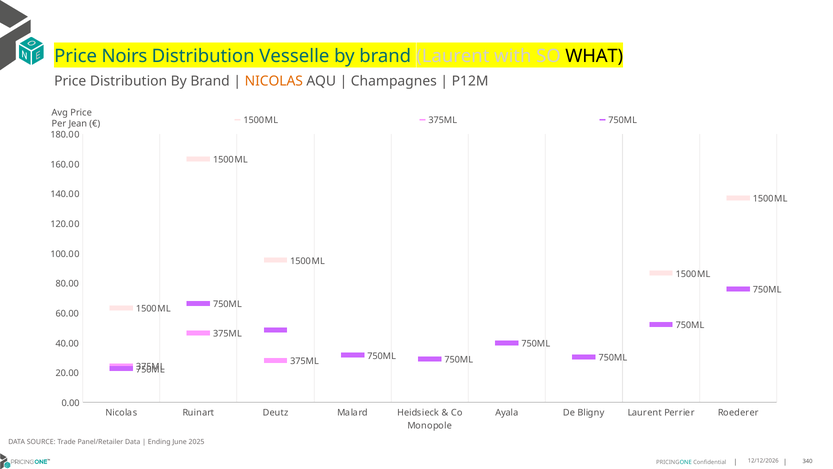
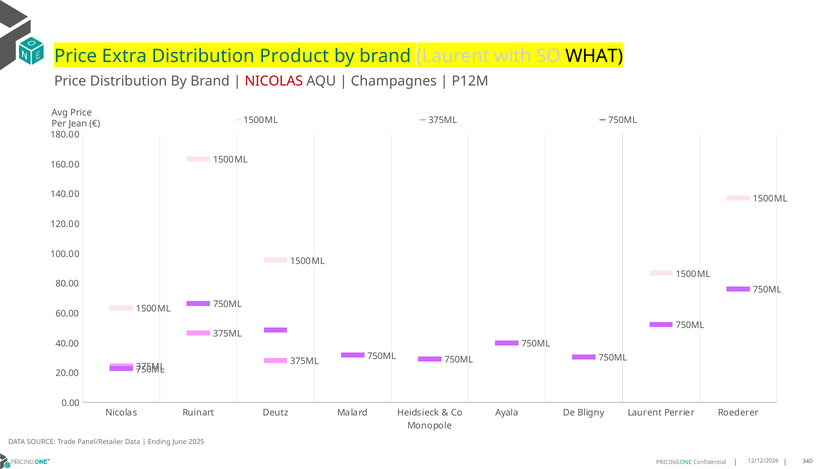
Noirs: Noirs -> Extra (124, 56)
Vesselle: Vesselle -> Product (294, 56)
NICOLAS colour: orange -> red (274, 81)
